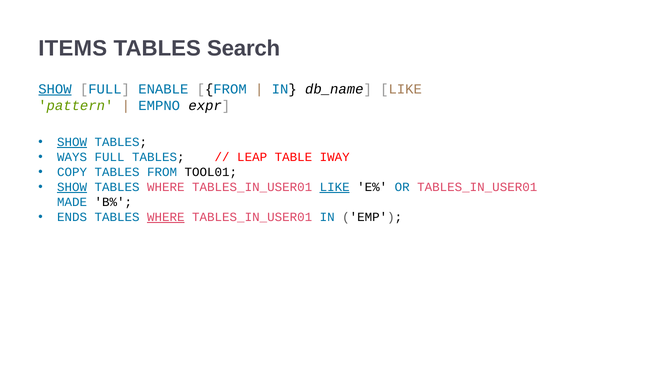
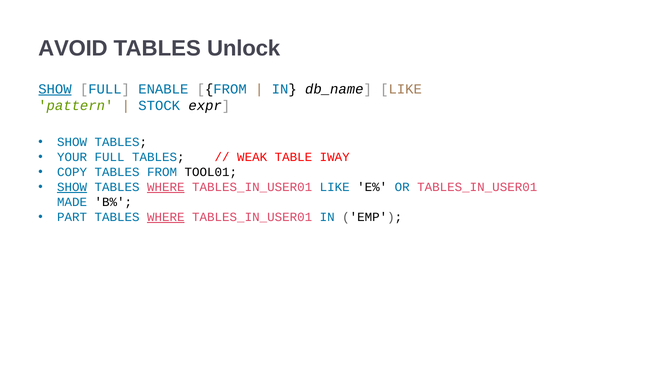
ITEMS: ITEMS -> AVOID (73, 48)
Search: Search -> Unlock (244, 48)
EMPNO: EMPNO -> STOCK (159, 106)
SHOW underline: present -> none (72, 142)
WAYS: WAYS -> YOUR (72, 157)
LEAP: LEAP -> WEAK (252, 157)
WHERE underline: none -> present (166, 187)
LIKE underline: present -> none (335, 187)
ENDS: ENDS -> PART (72, 217)
